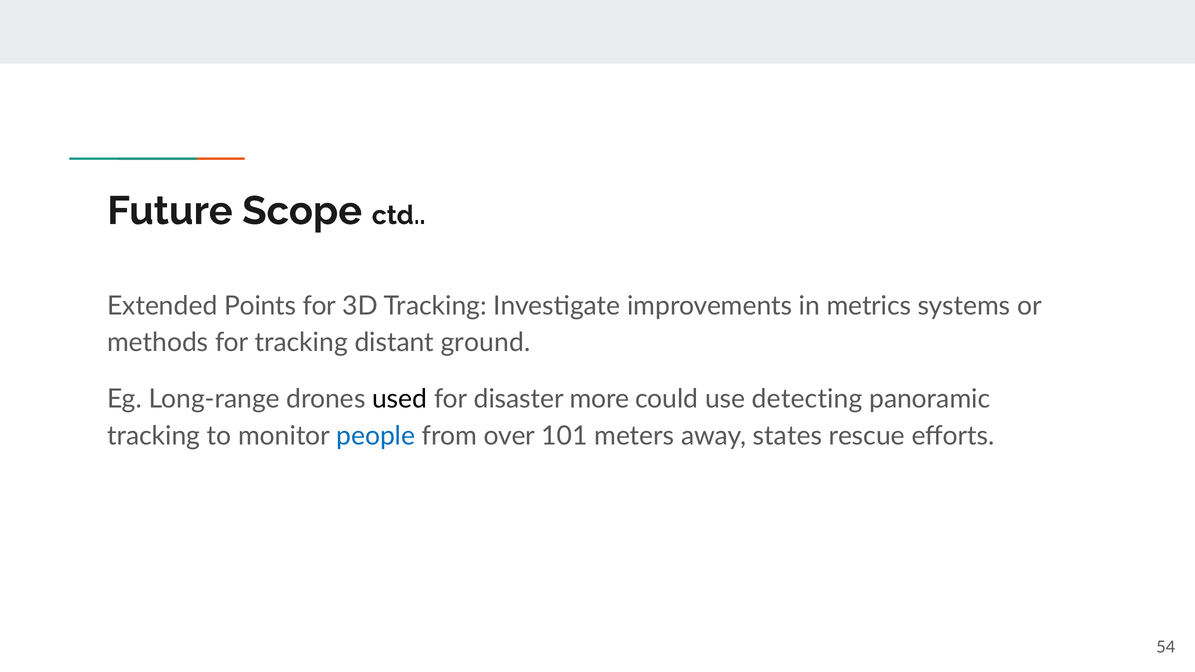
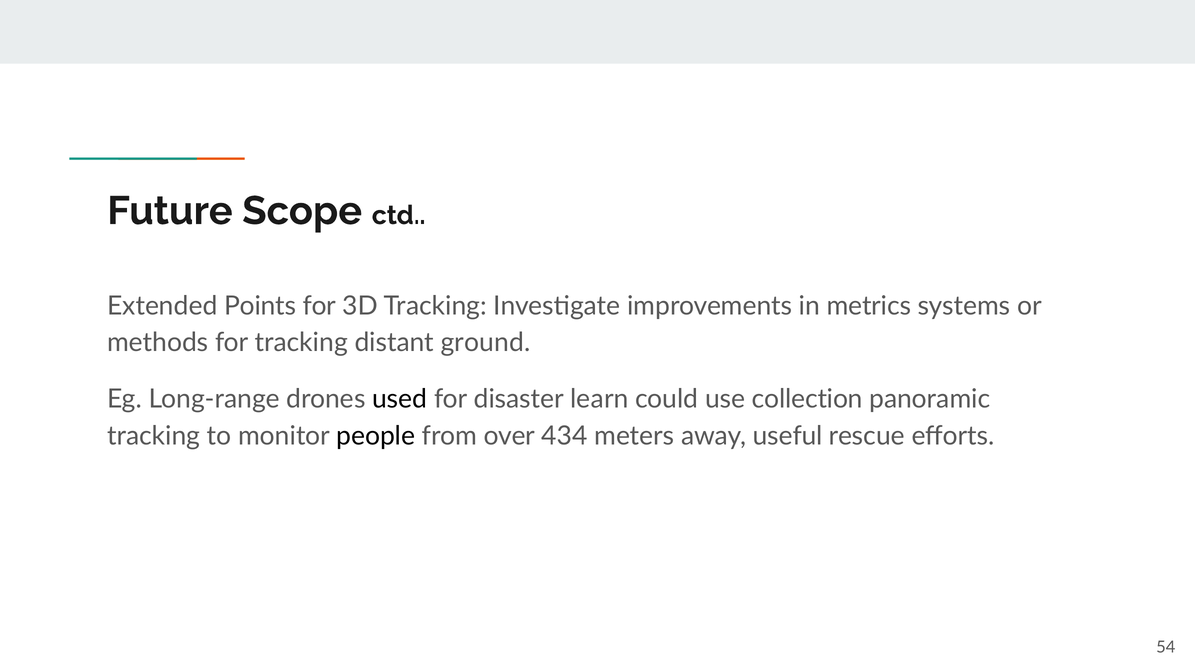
more: more -> learn (599, 399)
detecting: detecting -> collection (807, 399)
people colour: blue -> black (376, 436)
101: 101 -> 434 (564, 436)
states: states -> useful (788, 436)
